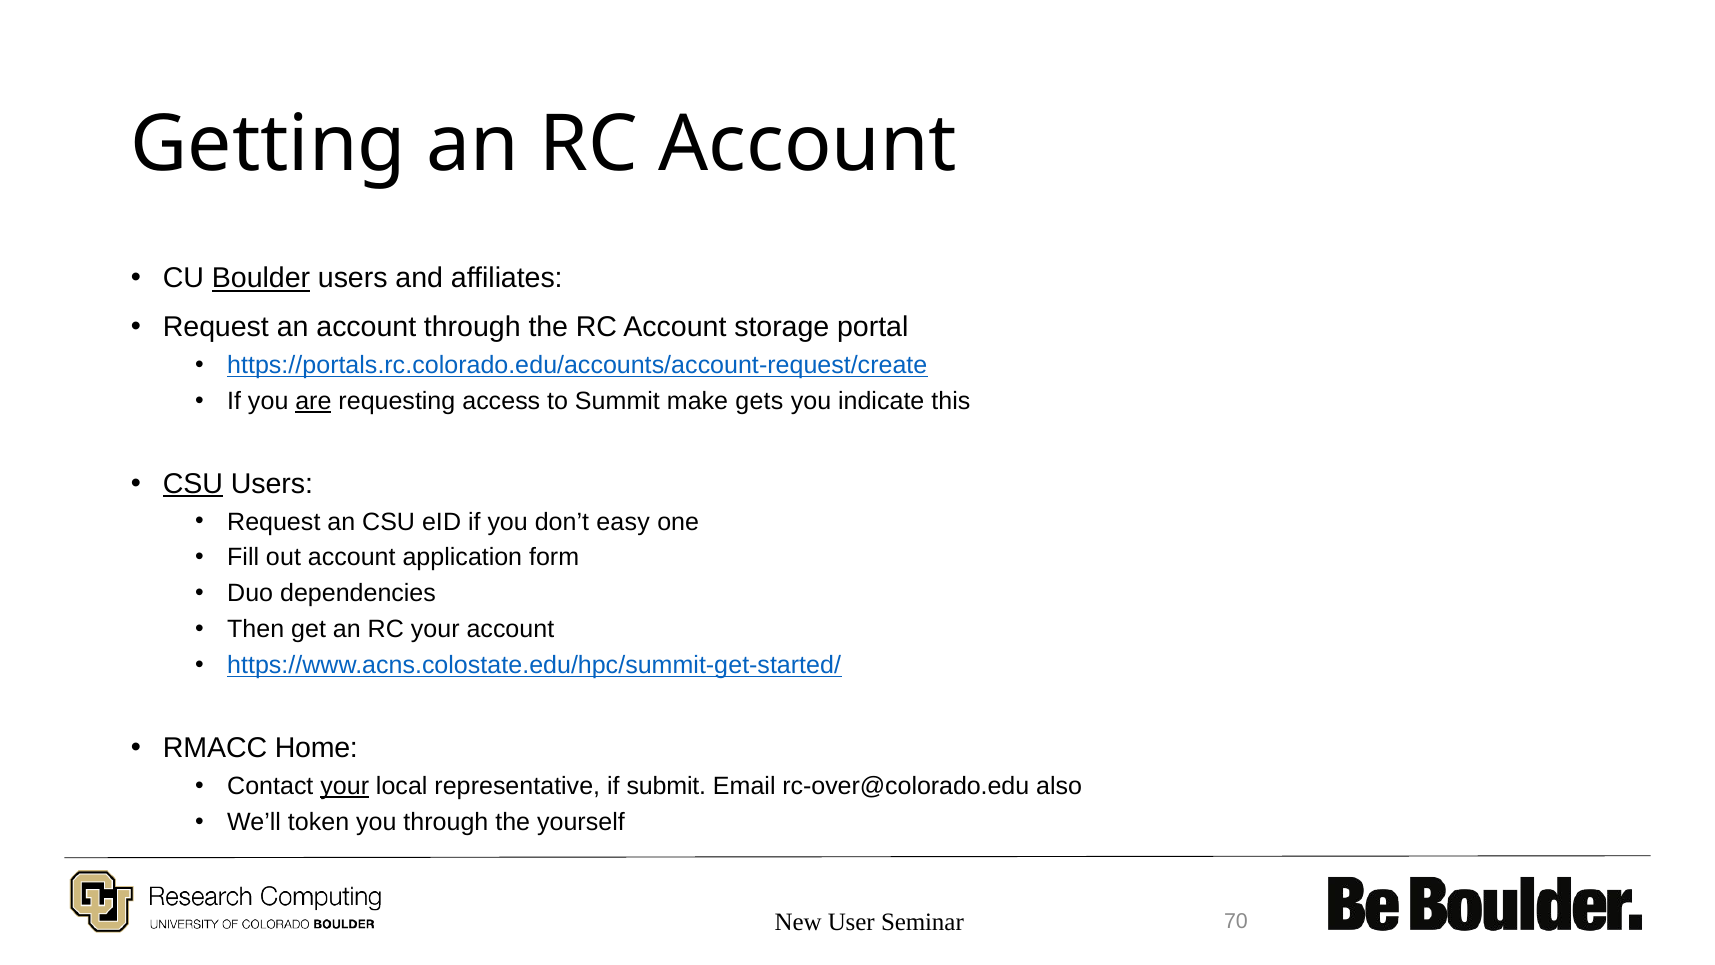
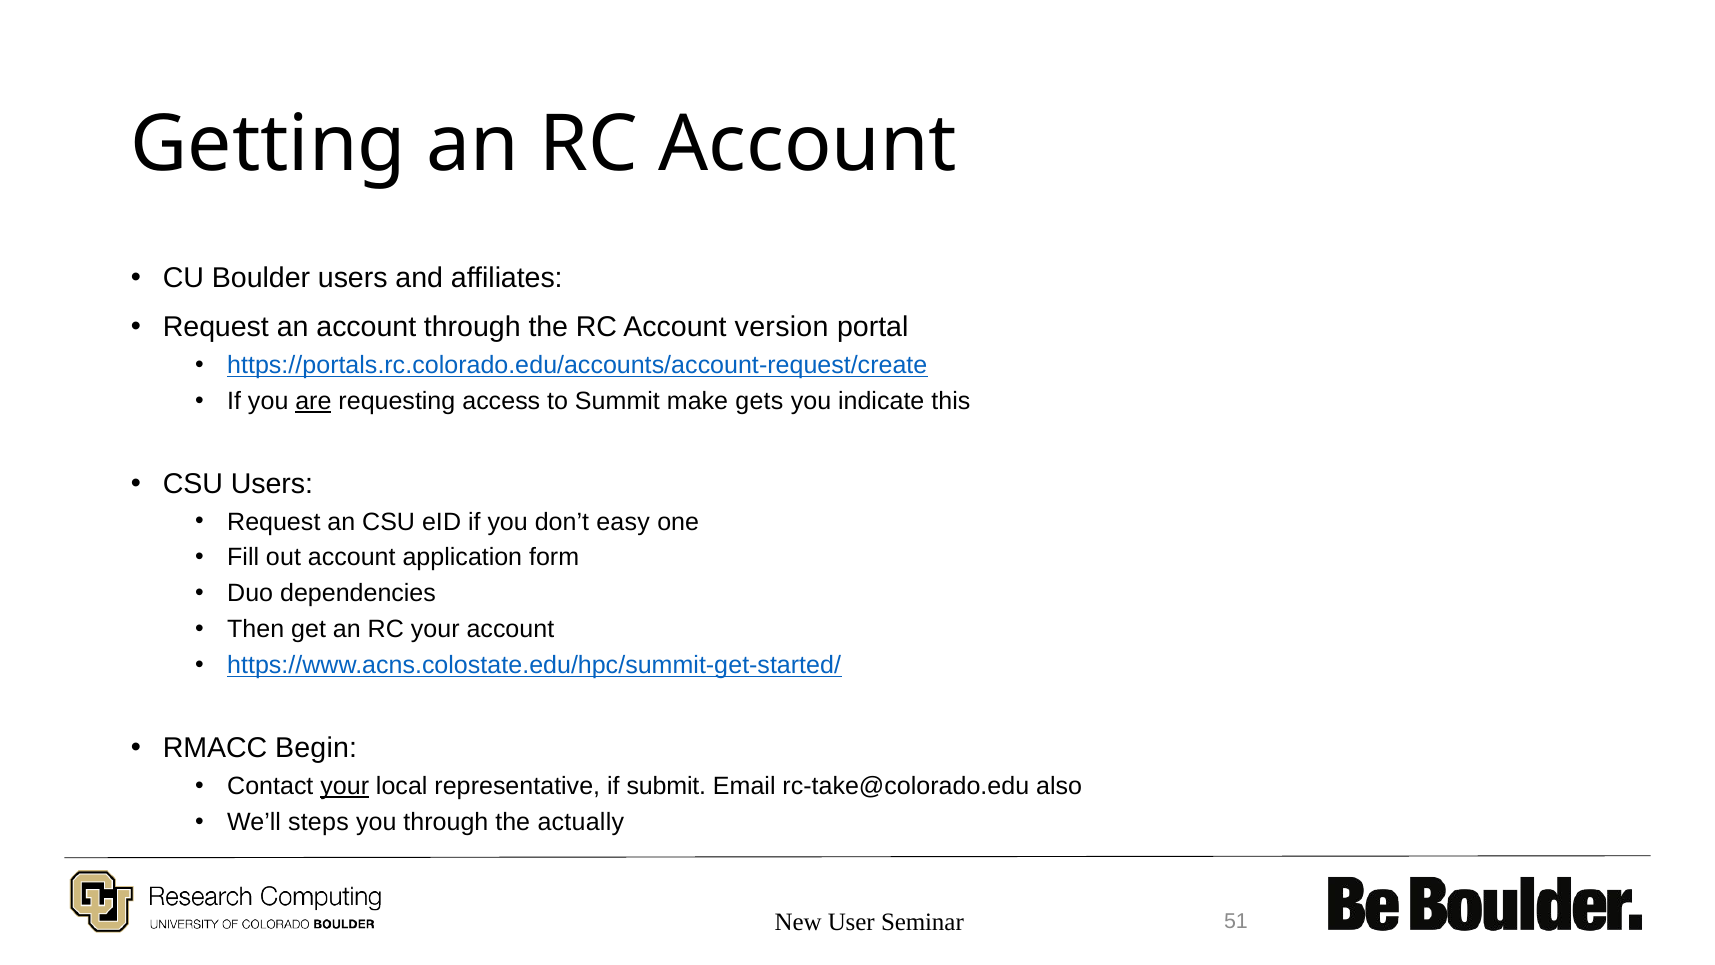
Boulder underline: present -> none (261, 278)
storage: storage -> version (782, 327)
CSU underline: present -> none (193, 484)
Home: Home -> Begin (316, 748)
rc-over@colorado.edu: rc-over@colorado.edu -> rc-take@colorado.edu (906, 786)
token: token -> steps (318, 822)
yourself: yourself -> actually (581, 822)
70: 70 -> 51 (1236, 921)
